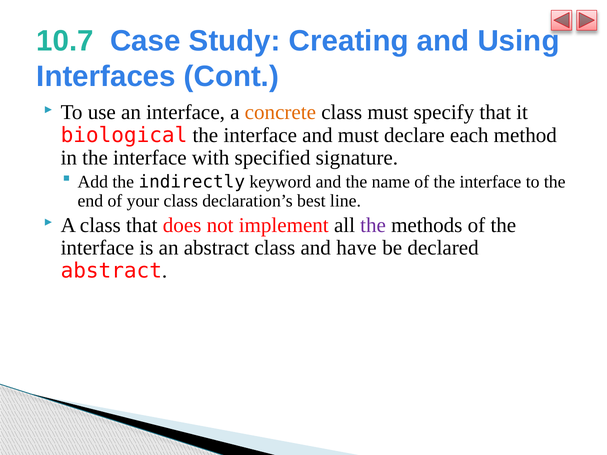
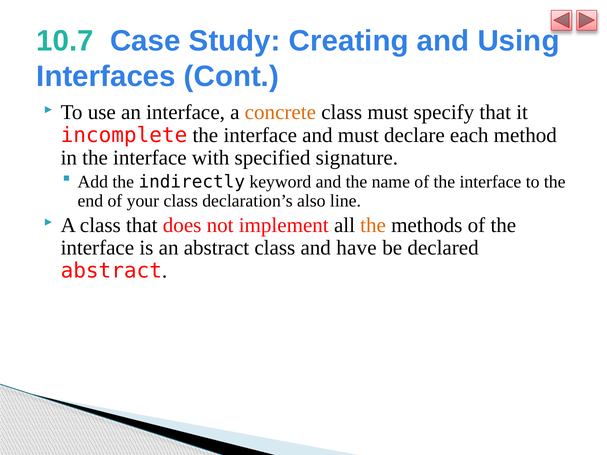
biological: biological -> incomplete (124, 135)
best: best -> also (311, 201)
the colour: purple -> orange (373, 225)
